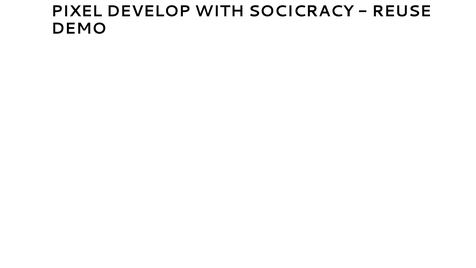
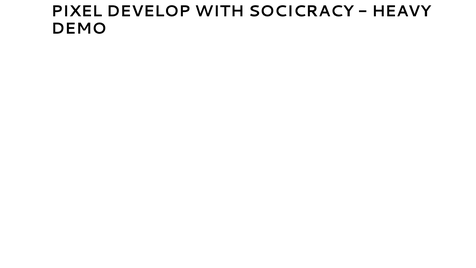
REUSE: REUSE -> HEAVY (402, 11)
